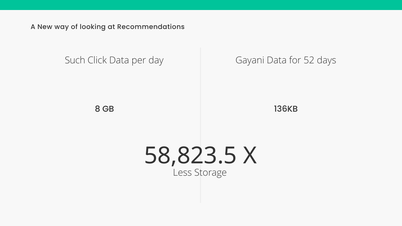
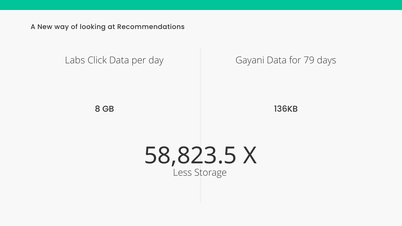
Such: Such -> Labs (75, 60)
52: 52 -> 79 (309, 60)
